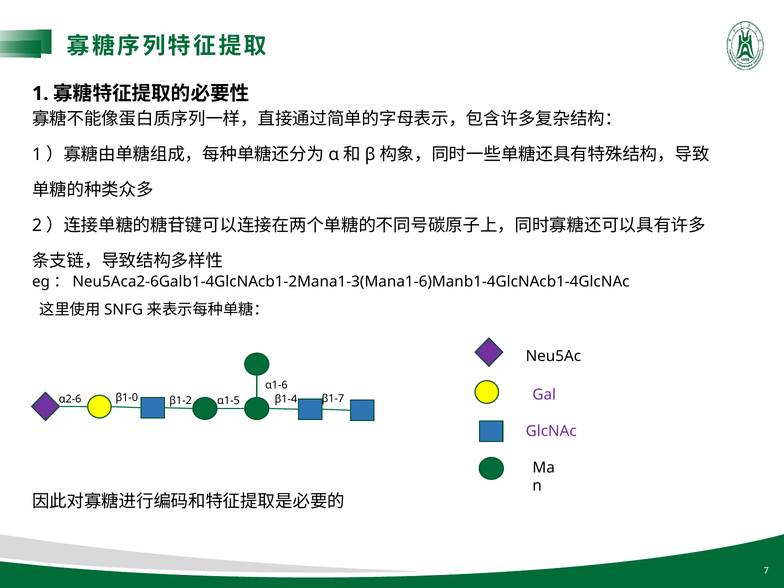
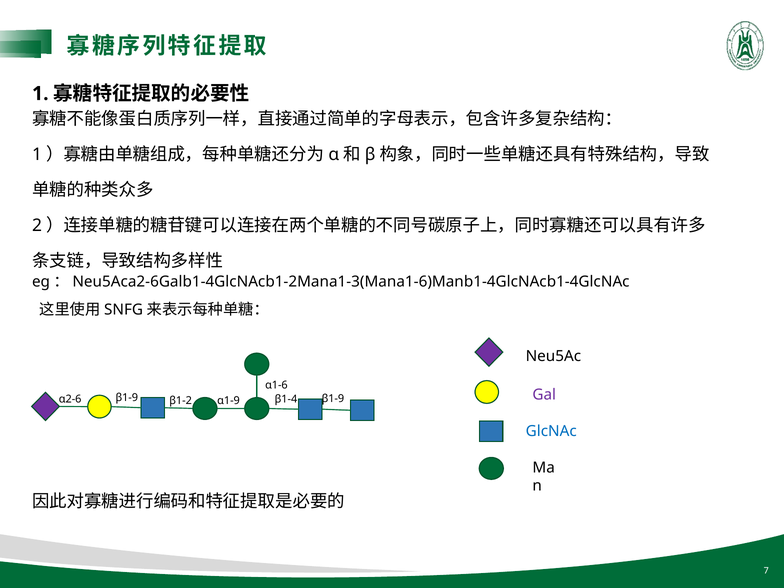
α2-6 β1-0: β1-0 -> β1-9 (127, 398)
α1-5: α1-5 -> α1-9 (229, 400)
β1-4 β1-7: β1-7 -> β1-9 (333, 399)
GlcNAc colour: purple -> blue (551, 431)
